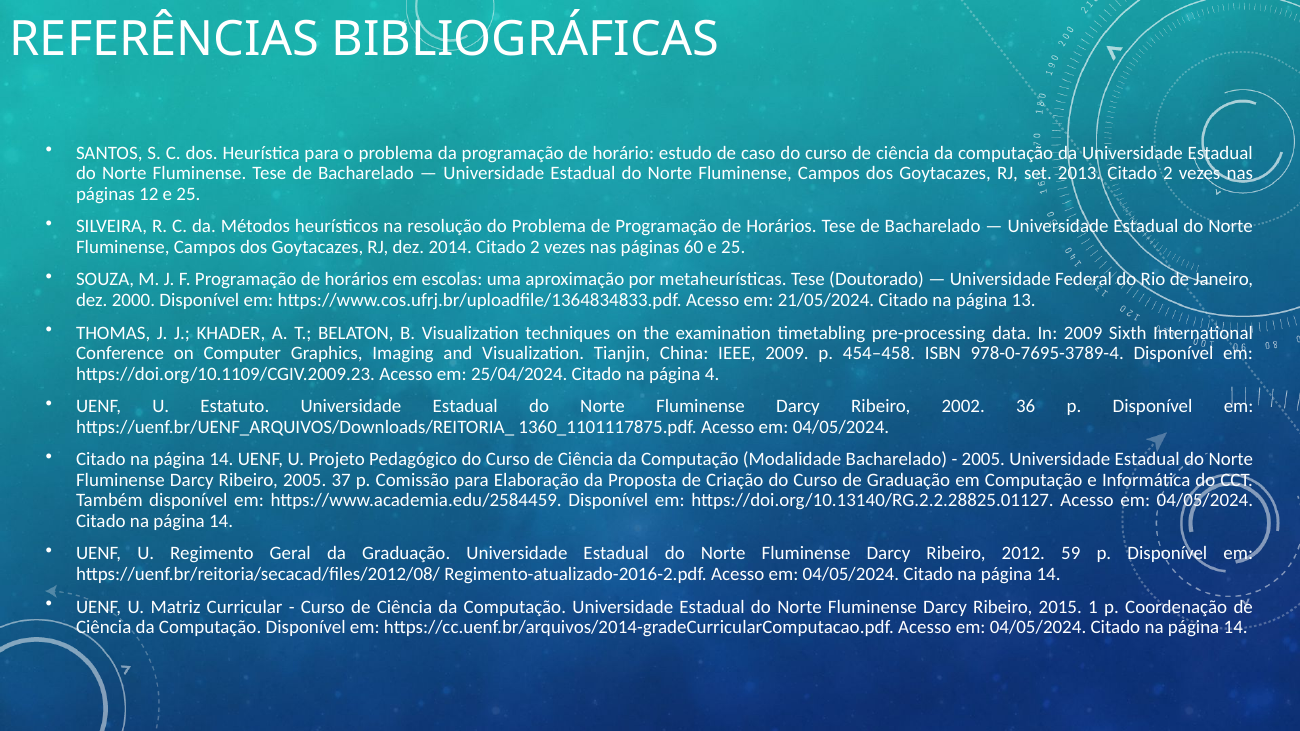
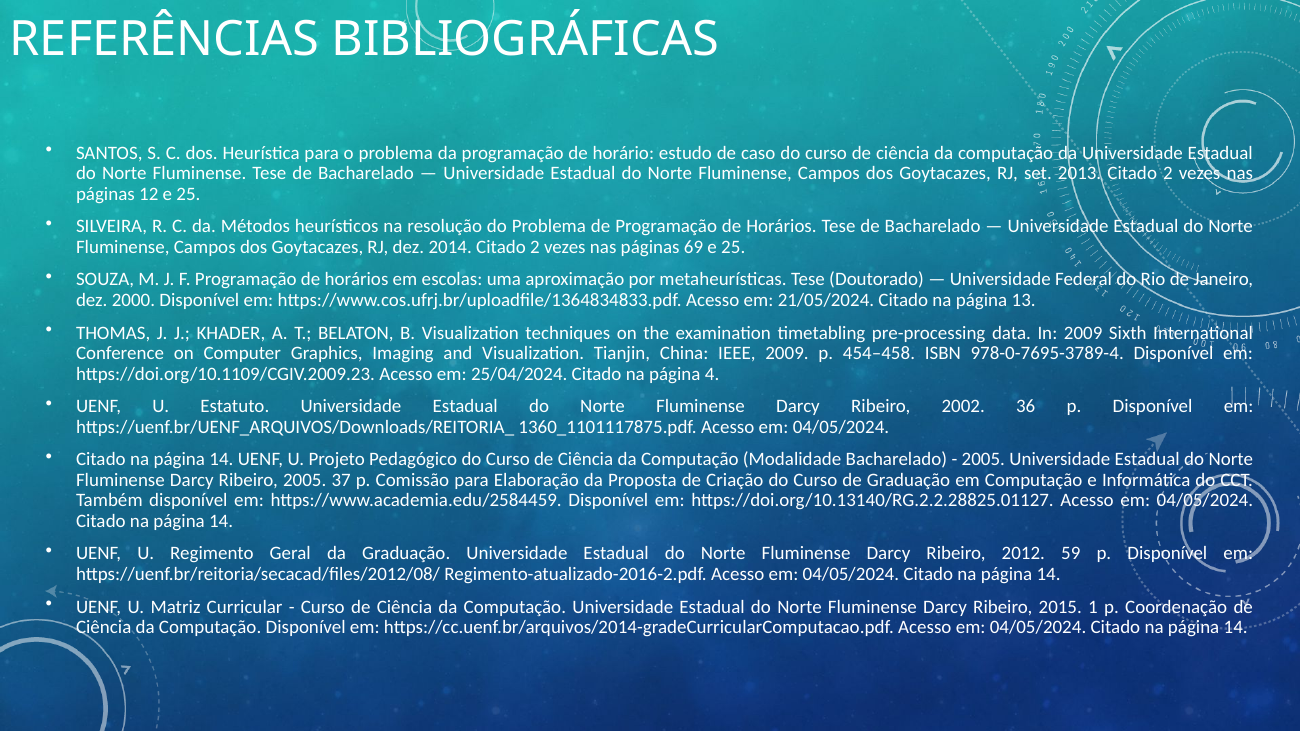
60: 60 -> 69 (694, 247)
